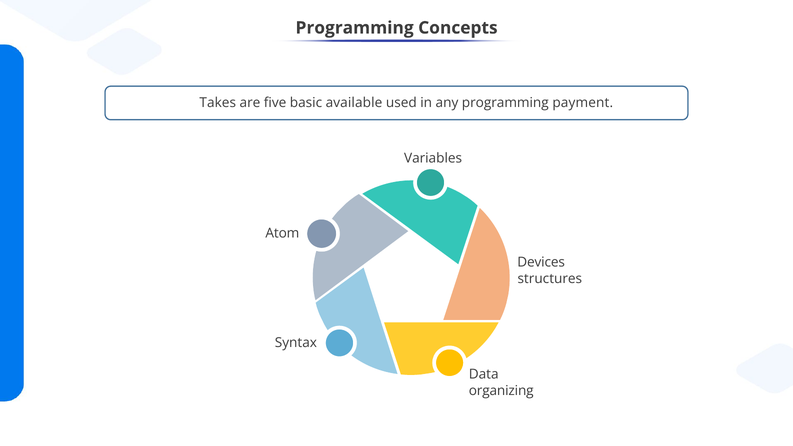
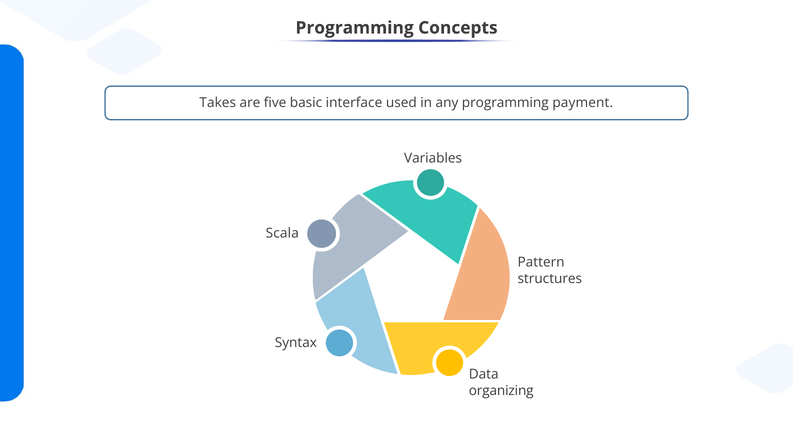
available: available -> interface (354, 103)
Atom: Atom -> Scala (282, 233)
Devices: Devices -> Pattern (541, 262)
